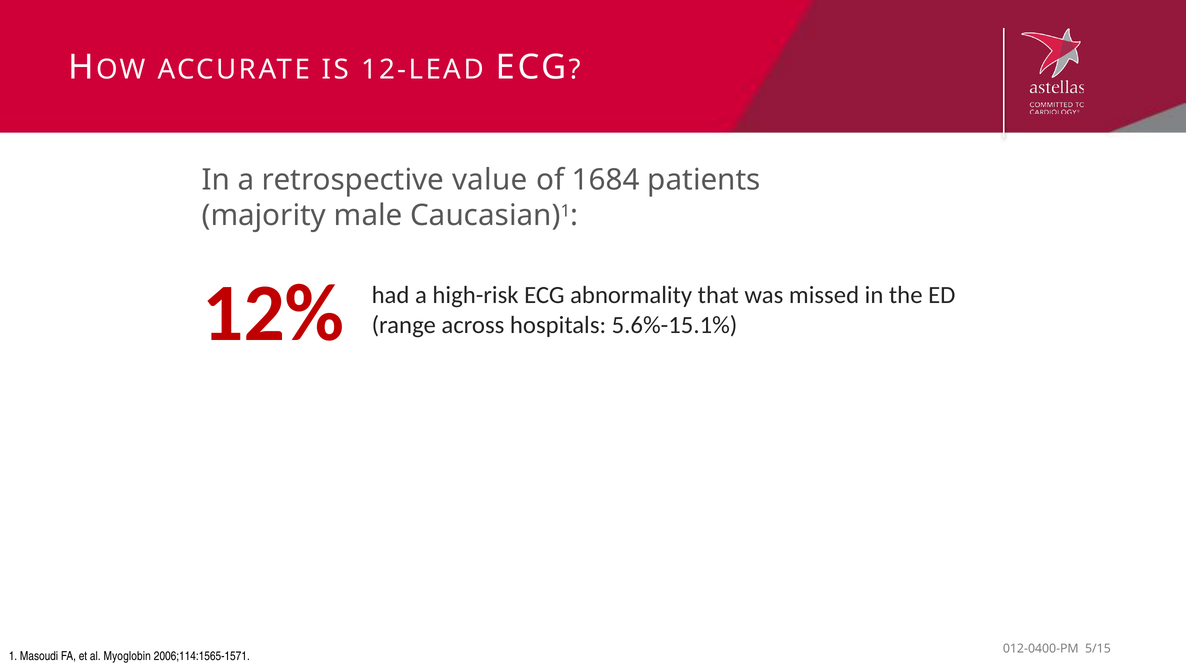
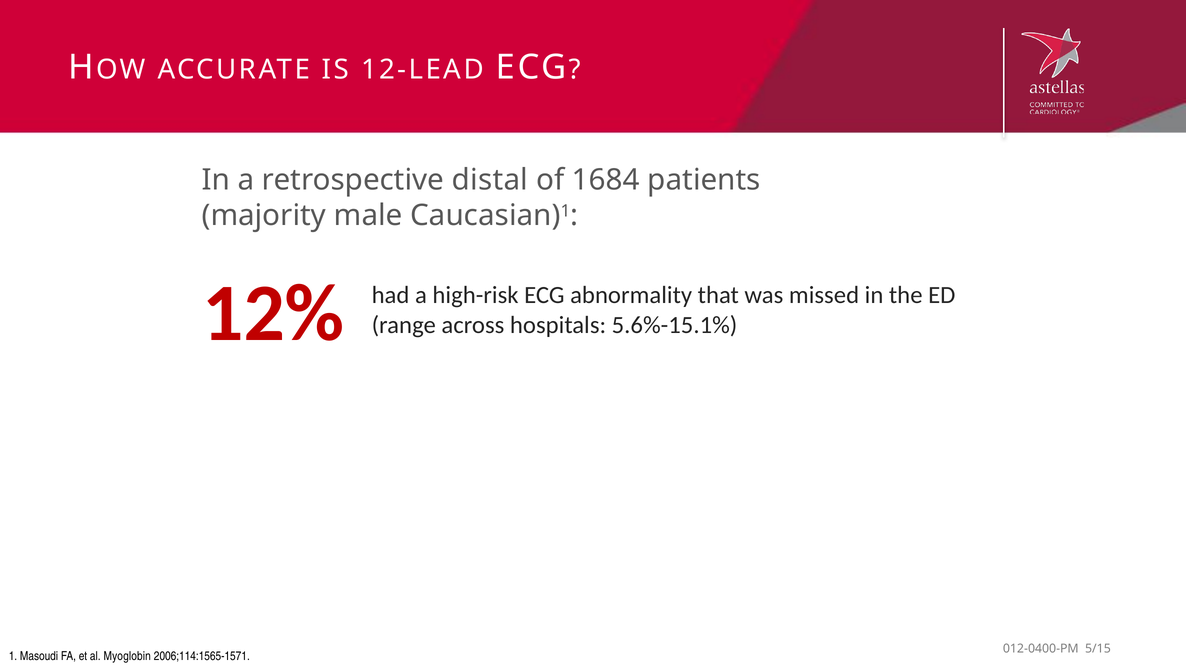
value: value -> distal (490, 180)
